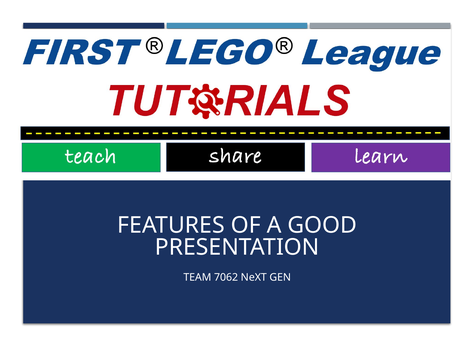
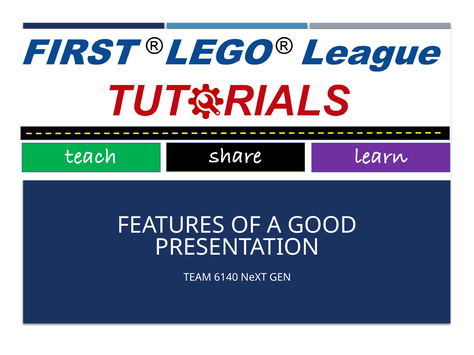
7062: 7062 -> 6140 (226, 278)
